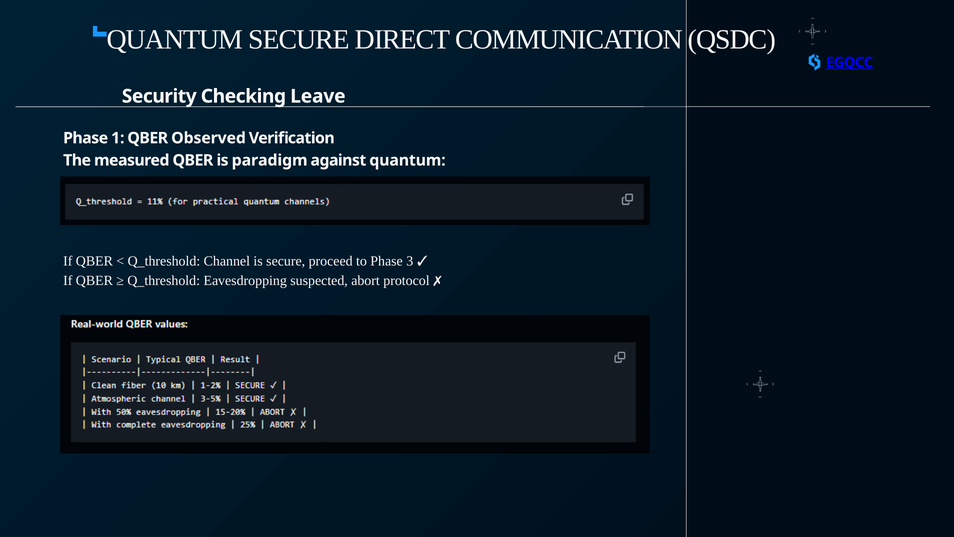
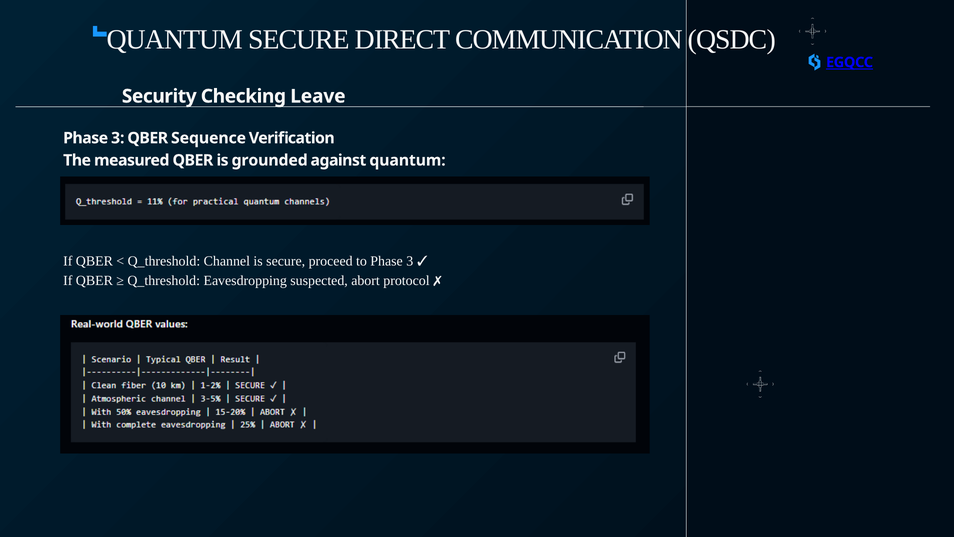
1: 1 -> 3 (118, 138)
Observed: Observed -> Sequence (209, 138)
paradigm: paradigm -> grounded (270, 160)
